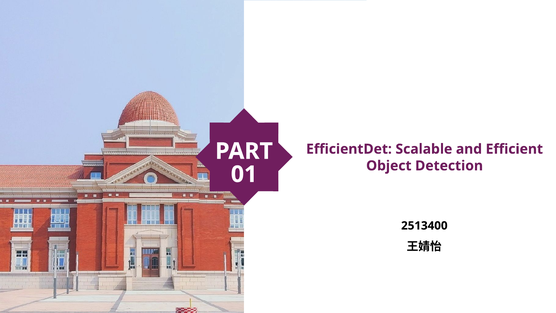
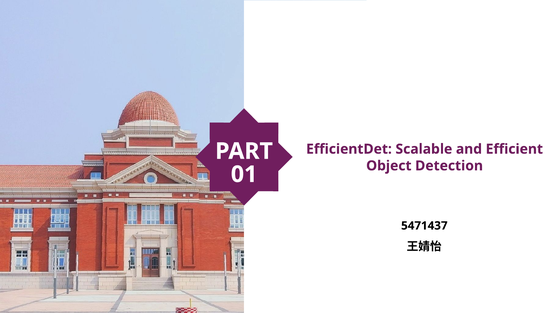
2513400: 2513400 -> 5471437 (424, 226)
